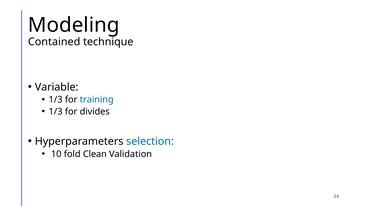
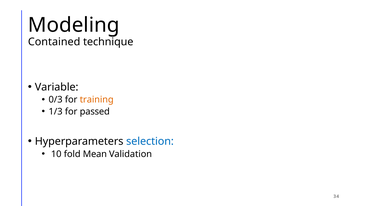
1/3: 1/3 -> 0/3 (56, 100)
training colour: blue -> orange (97, 100)
divides: divides -> passed (95, 112)
Clean: Clean -> Mean (95, 154)
